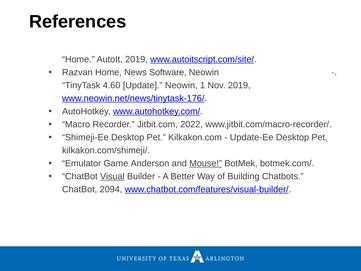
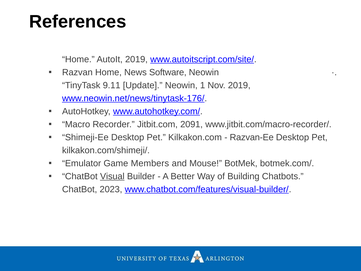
4.60: 4.60 -> 9.11 (112, 85)
2022: 2022 -> 2091 (192, 124)
Update-Ee: Update-Ee -> Razvan-Ee (252, 137)
Anderson: Anderson -> Members (150, 163)
Mouse underline: present -> none (206, 163)
2094: 2094 -> 2023 (111, 189)
